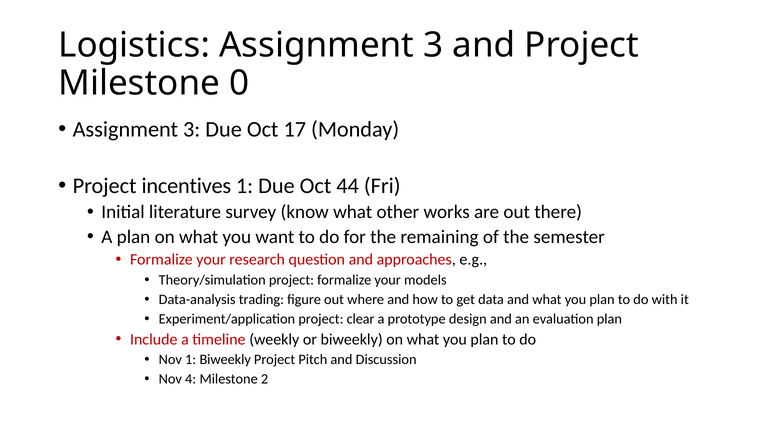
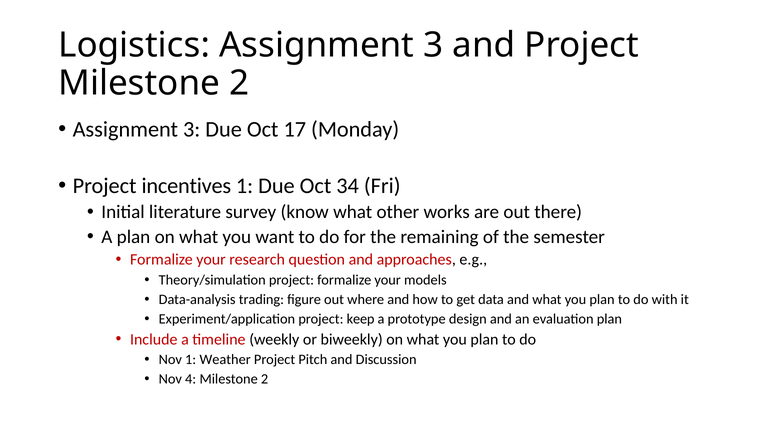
0: 0 -> 2 (239, 83)
44: 44 -> 34 (348, 186)
clear: clear -> keep (361, 319)
1 Biweekly: Biweekly -> Weather (225, 360)
